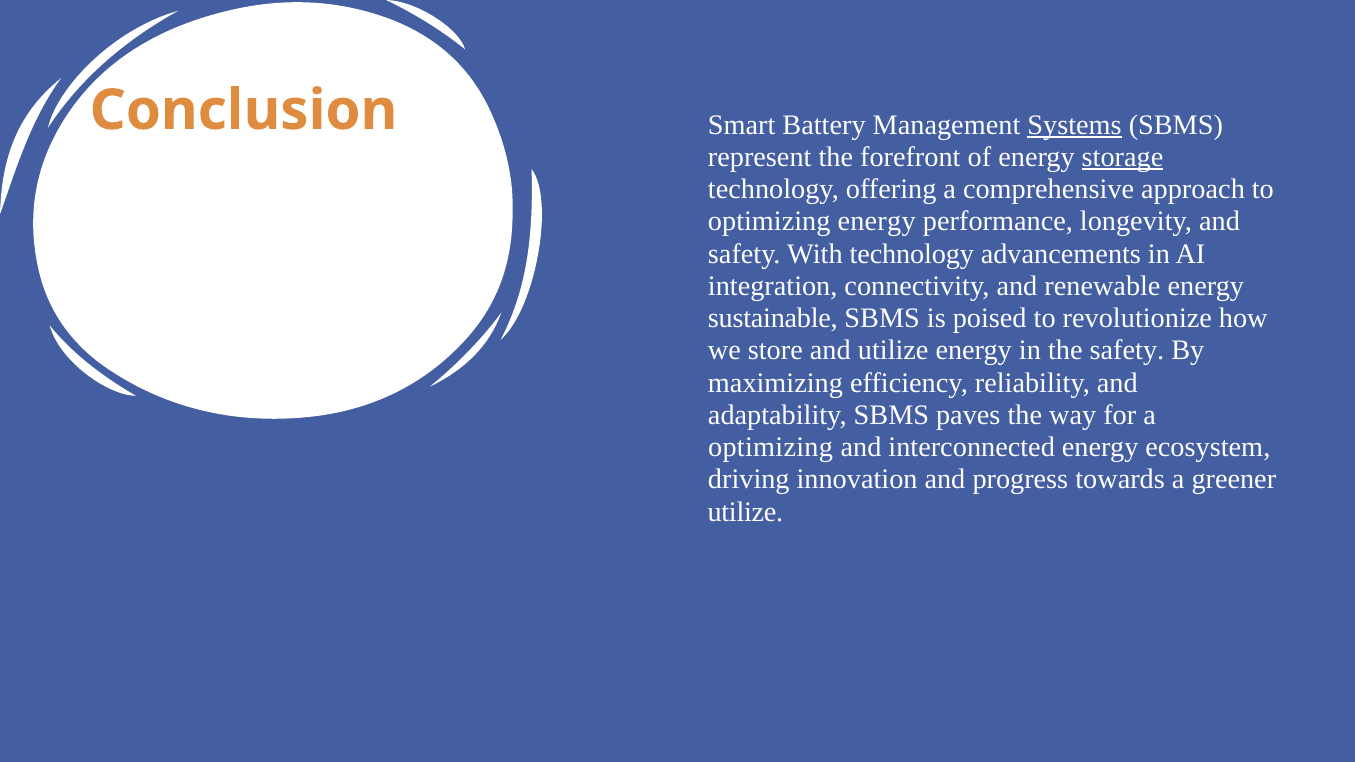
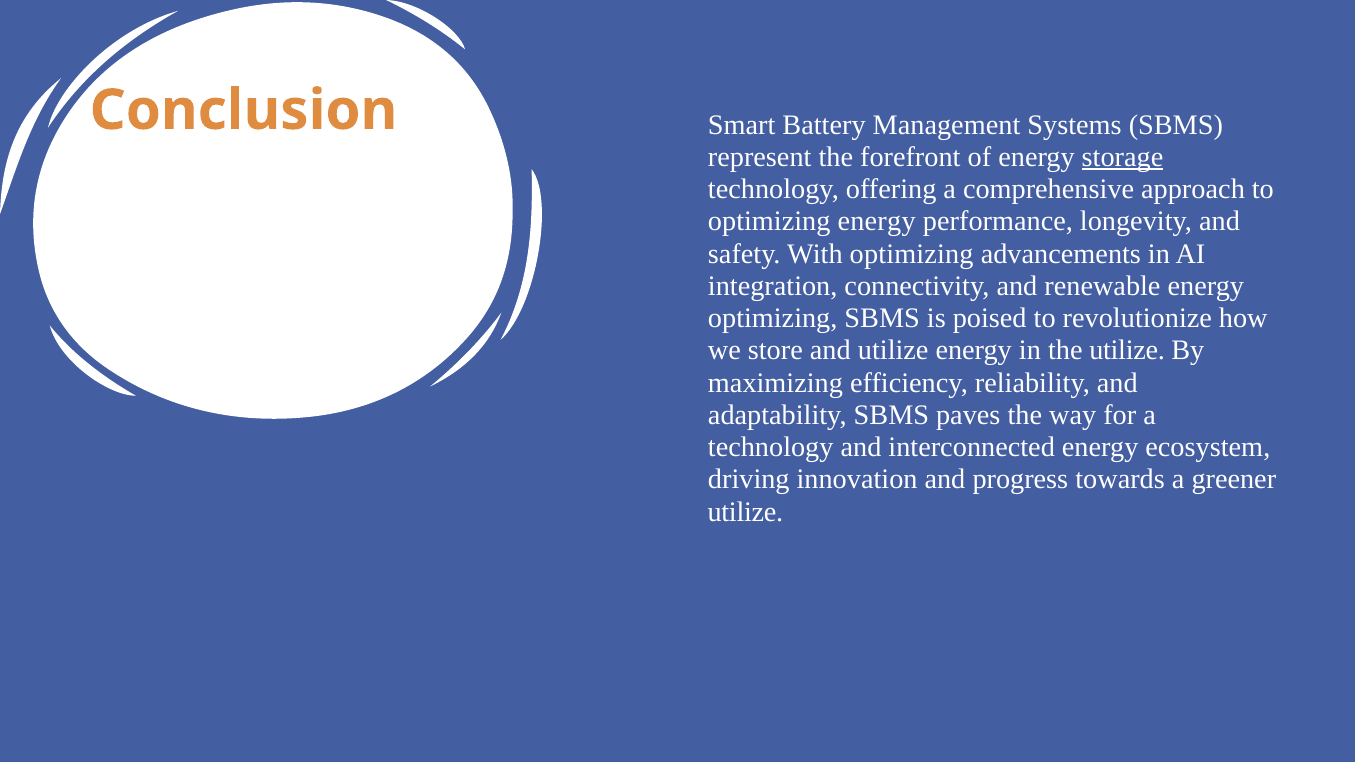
Systems underline: present -> none (1075, 125)
With technology: technology -> optimizing (912, 254)
sustainable: sustainable -> optimizing (773, 318)
the safety: safety -> utilize (1127, 351)
optimizing: optimizing -> technology (771, 447)
